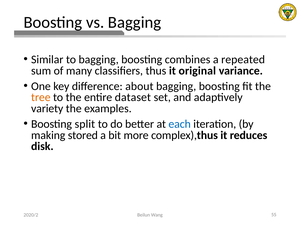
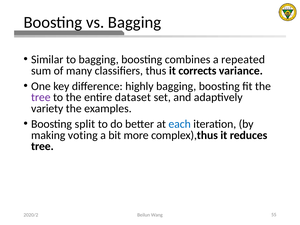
original: original -> corrects (197, 71)
about: about -> highly (139, 86)
tree colour: orange -> purple (41, 97)
stored: stored -> voting (83, 135)
disk: disk -> tree (42, 146)
